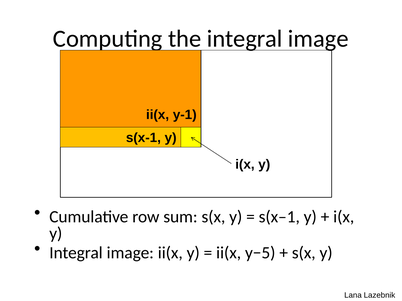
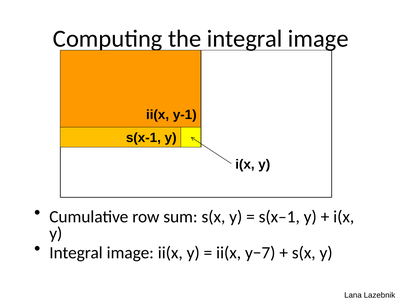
y−5: y−5 -> y−7 (260, 253)
